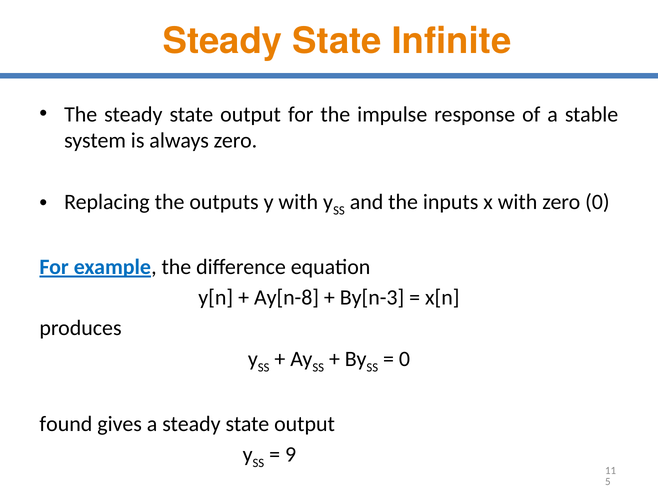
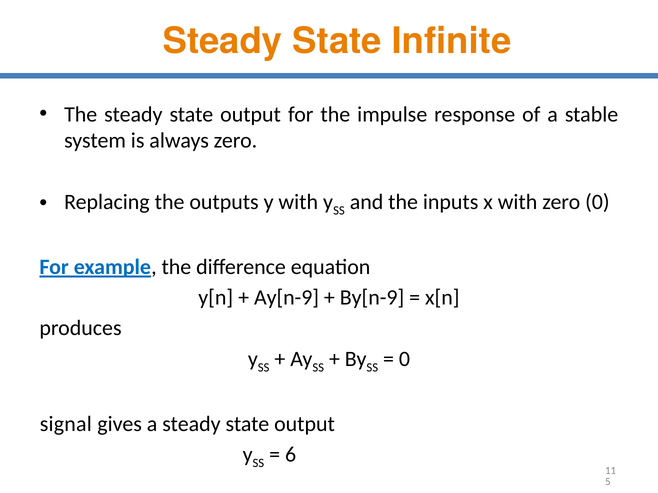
Ay[n-8: Ay[n-8 -> Ay[n-9 (287, 298)
By[n-3: By[n-3 -> By[n-9 (372, 298)
found: found -> signal (66, 424)
9: 9 -> 6 (291, 455)
